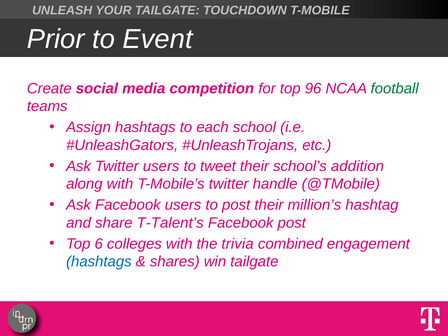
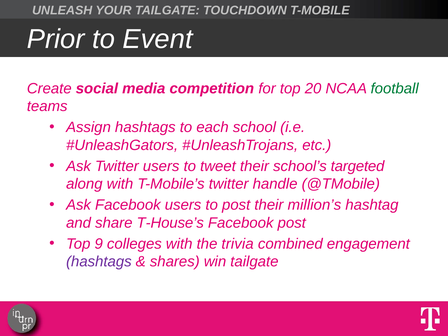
96: 96 -> 20 (313, 88)
addition: addition -> targeted (358, 166)
T-Talent’s: T-Talent’s -> T-House’s (170, 223)
6: 6 -> 9 (99, 244)
hashtags colour: blue -> purple (99, 262)
